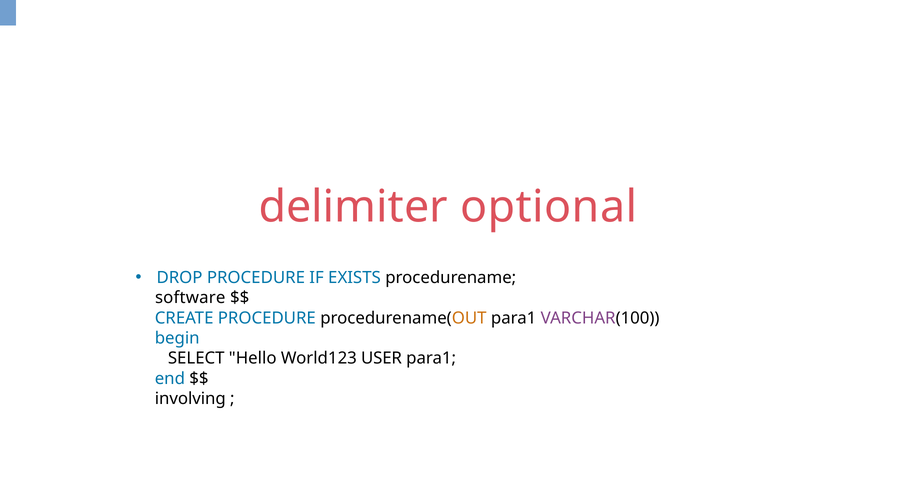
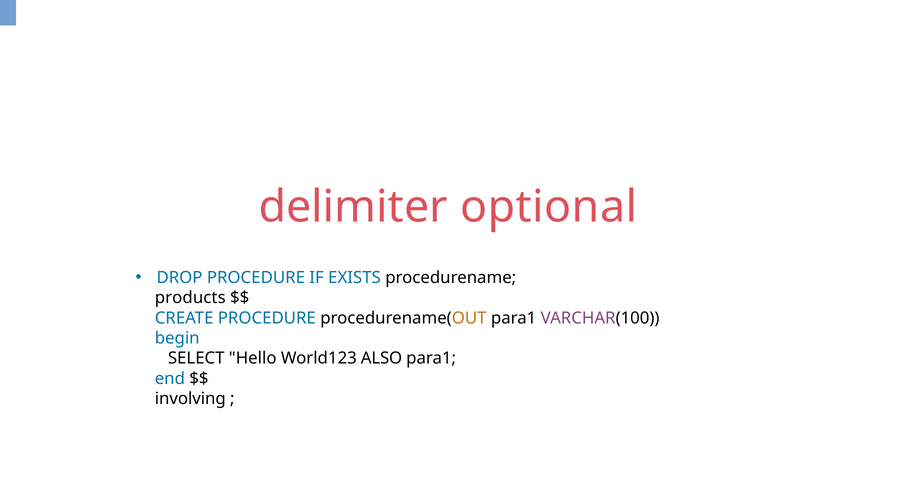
software: software -> products (190, 298)
USER: USER -> ALSO (382, 359)
